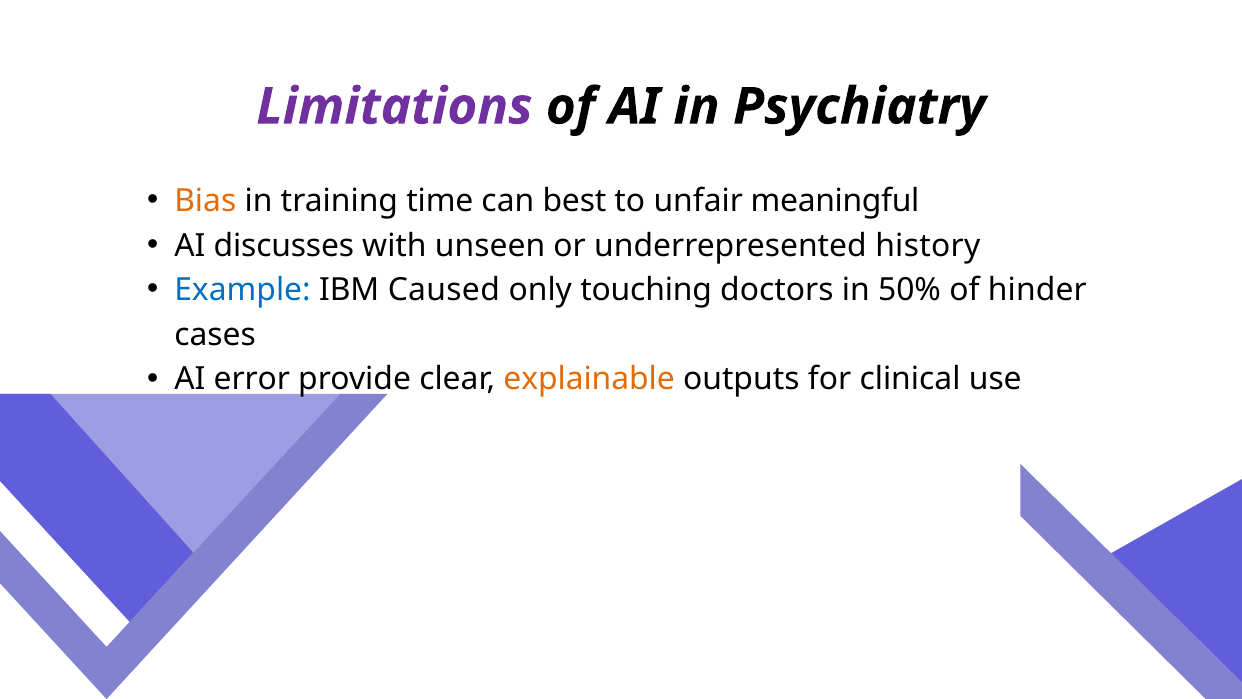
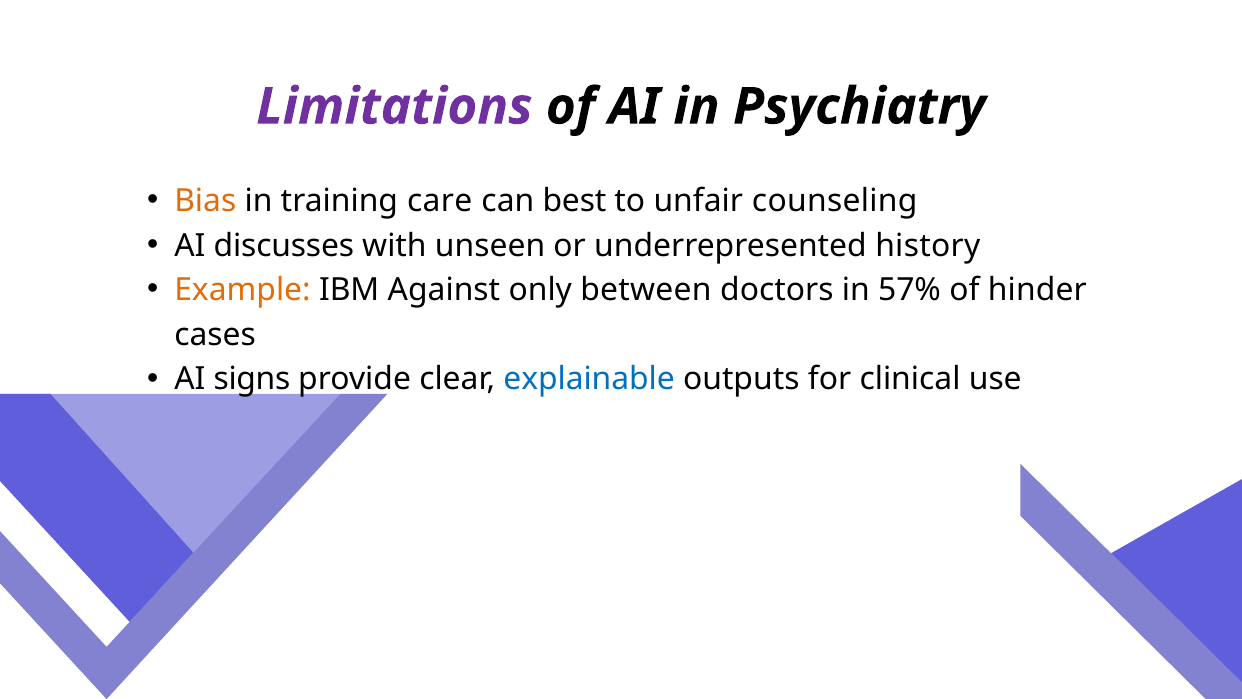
time: time -> care (440, 201)
meaningful: meaningful -> counseling (835, 201)
Example colour: blue -> orange (243, 290)
Caused: Caused -> Against (444, 290)
touching: touching -> between (646, 290)
50%: 50% -> 57% (910, 290)
error: error -> signs (252, 379)
explainable colour: orange -> blue (589, 379)
